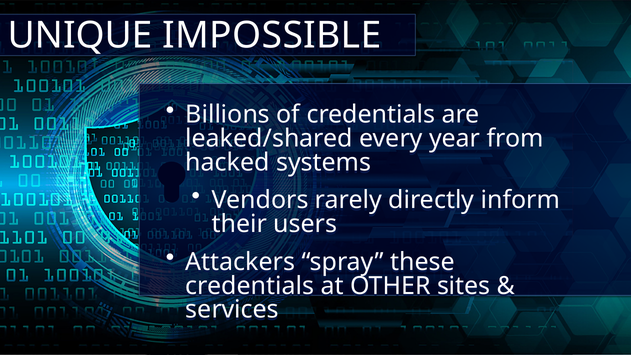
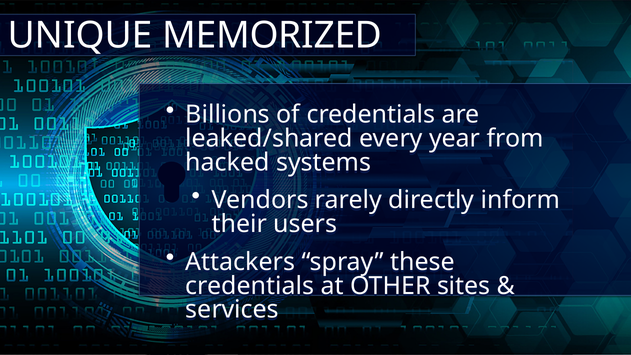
IMPOSSIBLE: IMPOSSIBLE -> MEMORIZED (272, 35)
